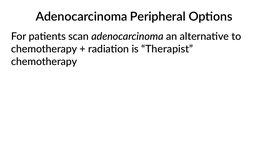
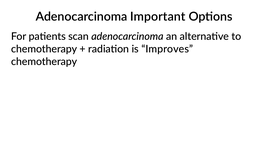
Peripheral: Peripheral -> Important (158, 17)
Therapist: Therapist -> Improves (167, 49)
